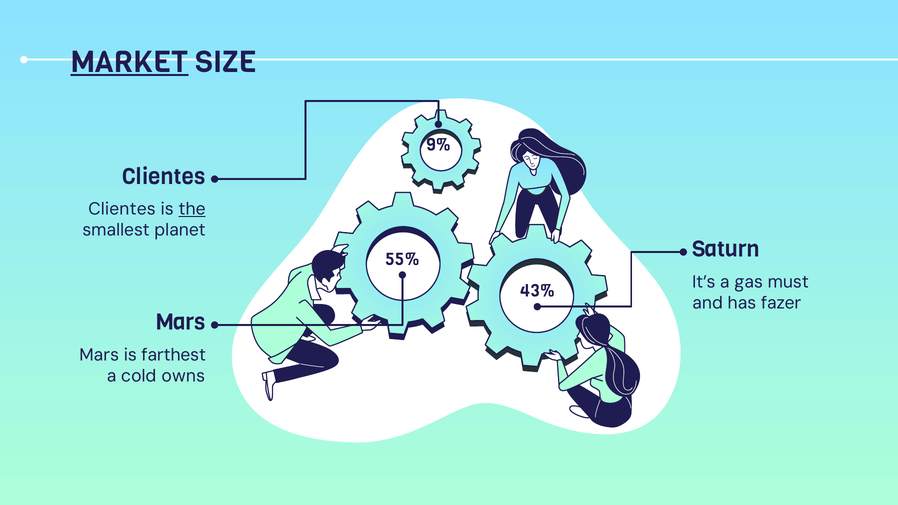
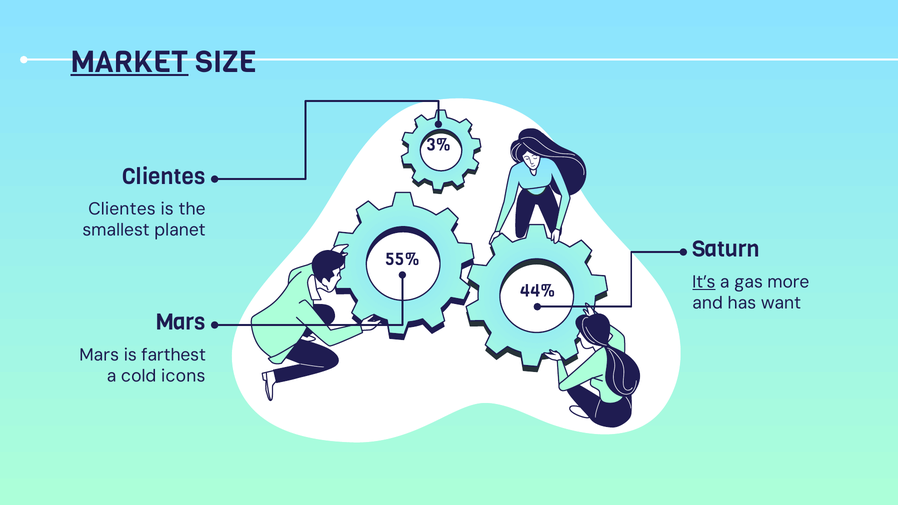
9%: 9% -> 3% (438, 145)
the underline: present -> none (192, 209)
It’s underline: none -> present (704, 282)
must: must -> more (788, 282)
43%: 43% -> 44% (537, 291)
fazer: fazer -> want (781, 303)
owns: owns -> icons (183, 376)
